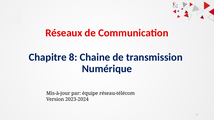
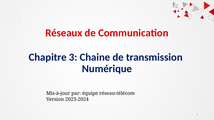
8: 8 -> 3 (73, 57)
